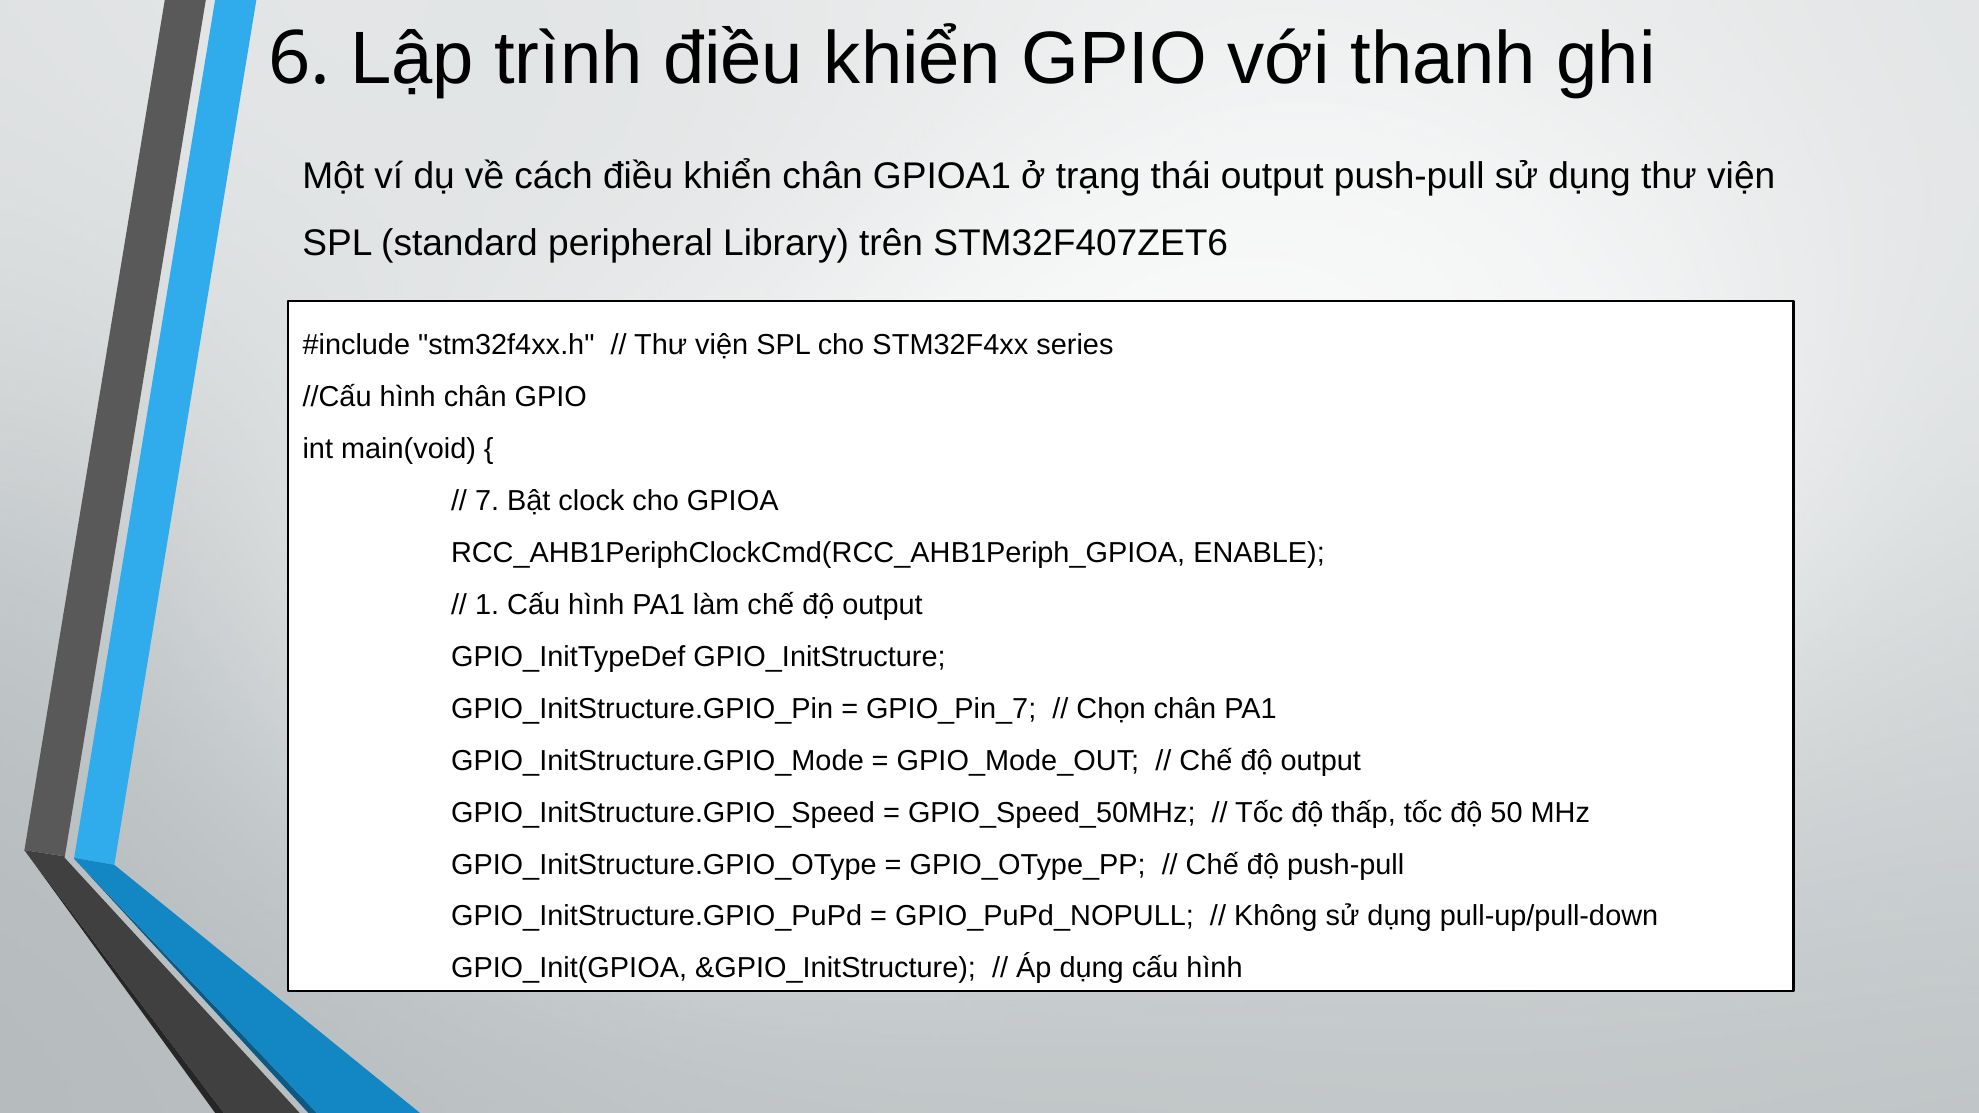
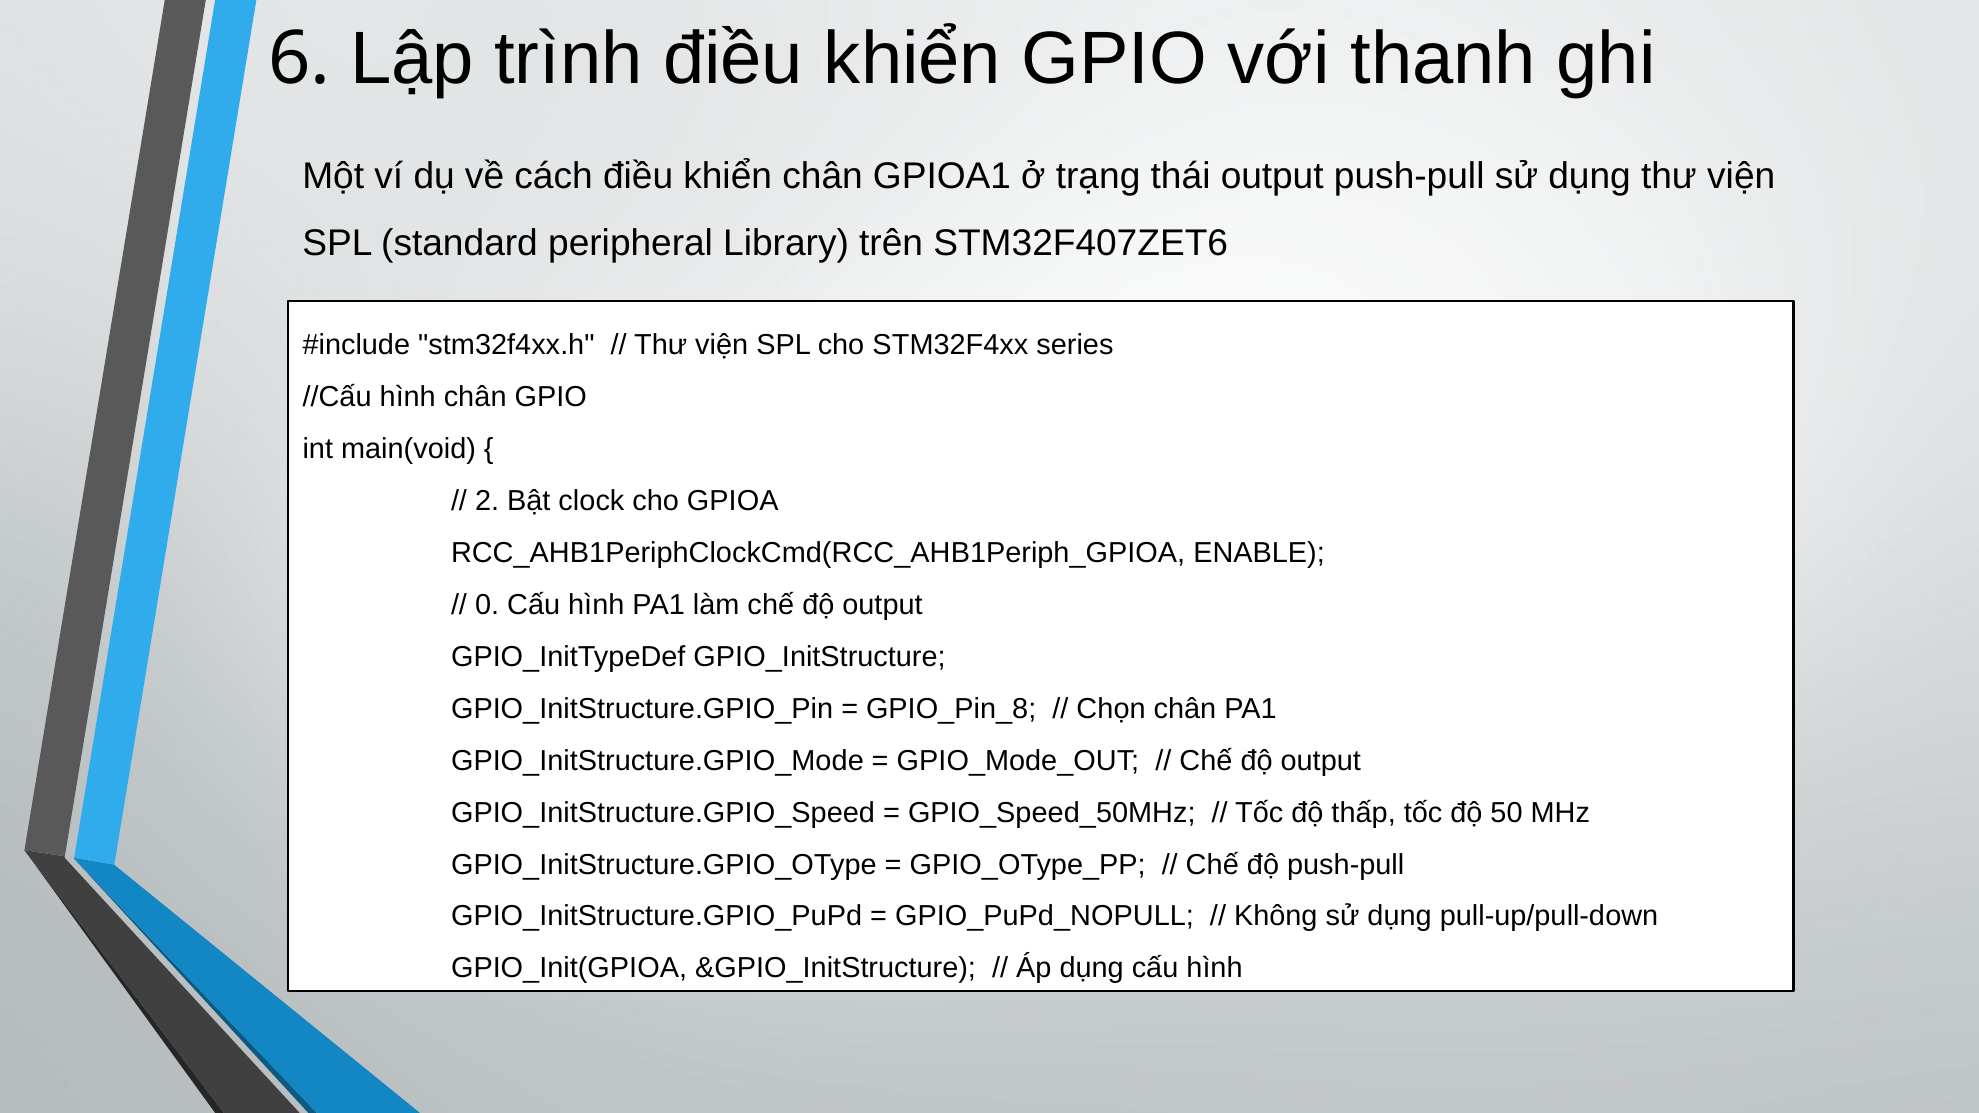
7: 7 -> 2 (487, 501)
1: 1 -> 0 (487, 605)
GPIO_Pin_7: GPIO_Pin_7 -> GPIO_Pin_8 (951, 709)
